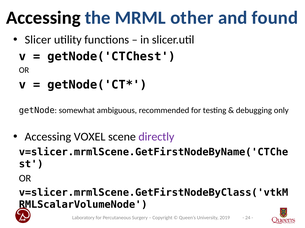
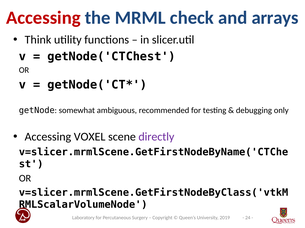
Accessing colour: black -> red (43, 18)
other: other -> check (192, 18)
found: found -> arrays (275, 18)
Slicer: Slicer -> Think (38, 40)
